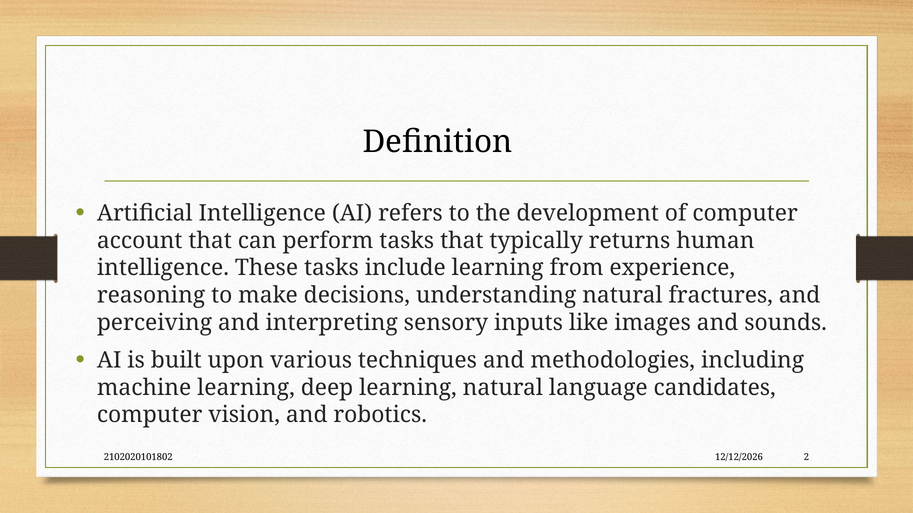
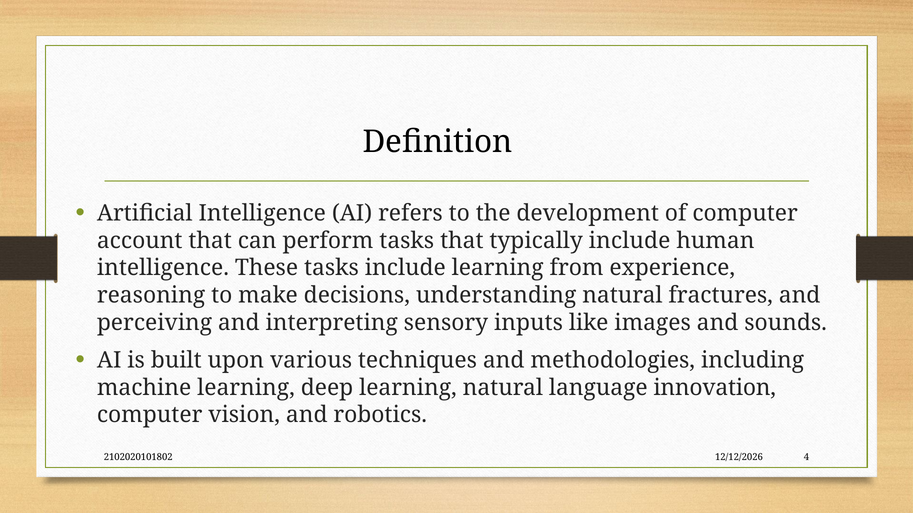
typically returns: returns -> include (630, 241)
candidates: candidates -> innovation (715, 388)
2: 2 -> 4 (807, 457)
